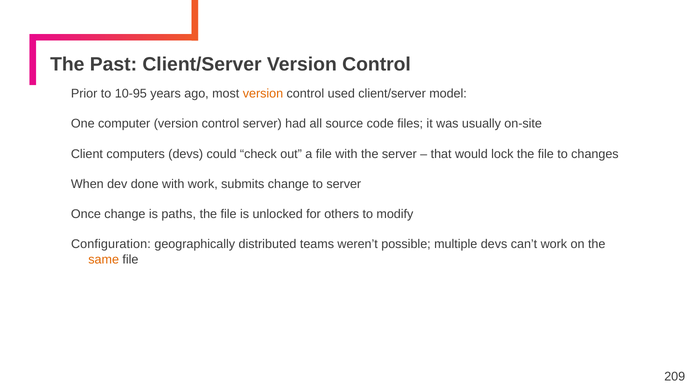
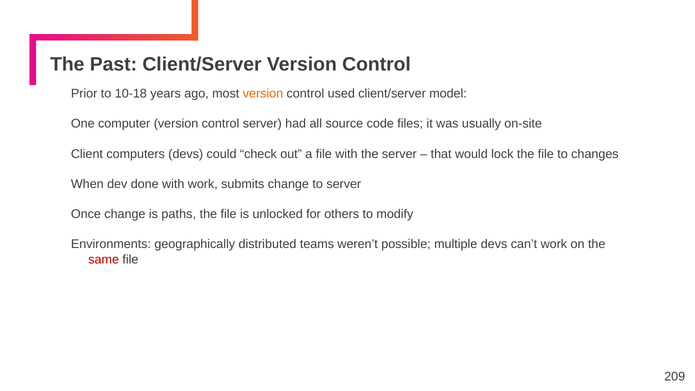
10-95: 10-95 -> 10-18 (131, 94)
Configuration: Configuration -> Environments (111, 244)
same colour: orange -> red (104, 259)
